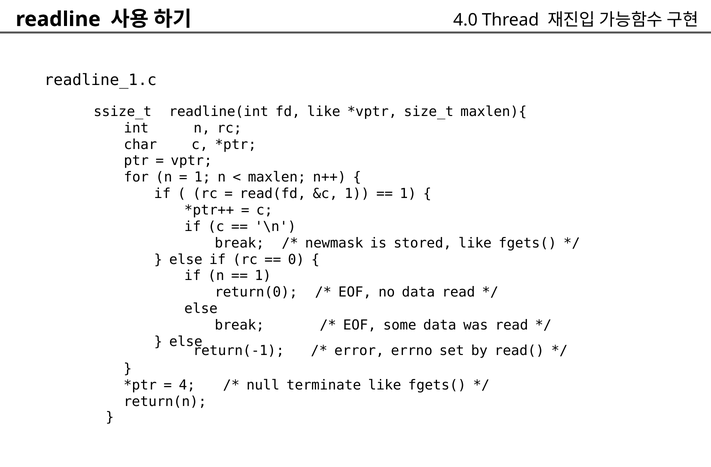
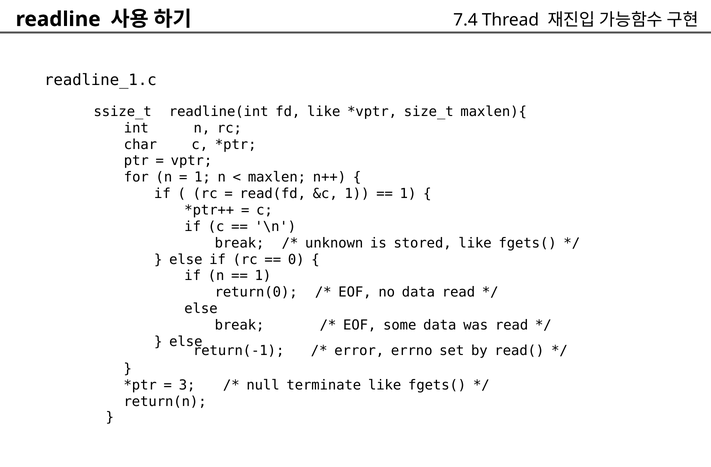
4.0: 4.0 -> 7.4 (465, 20)
newmask: newmask -> unknown (334, 243)
4: 4 -> 3 (187, 385)
